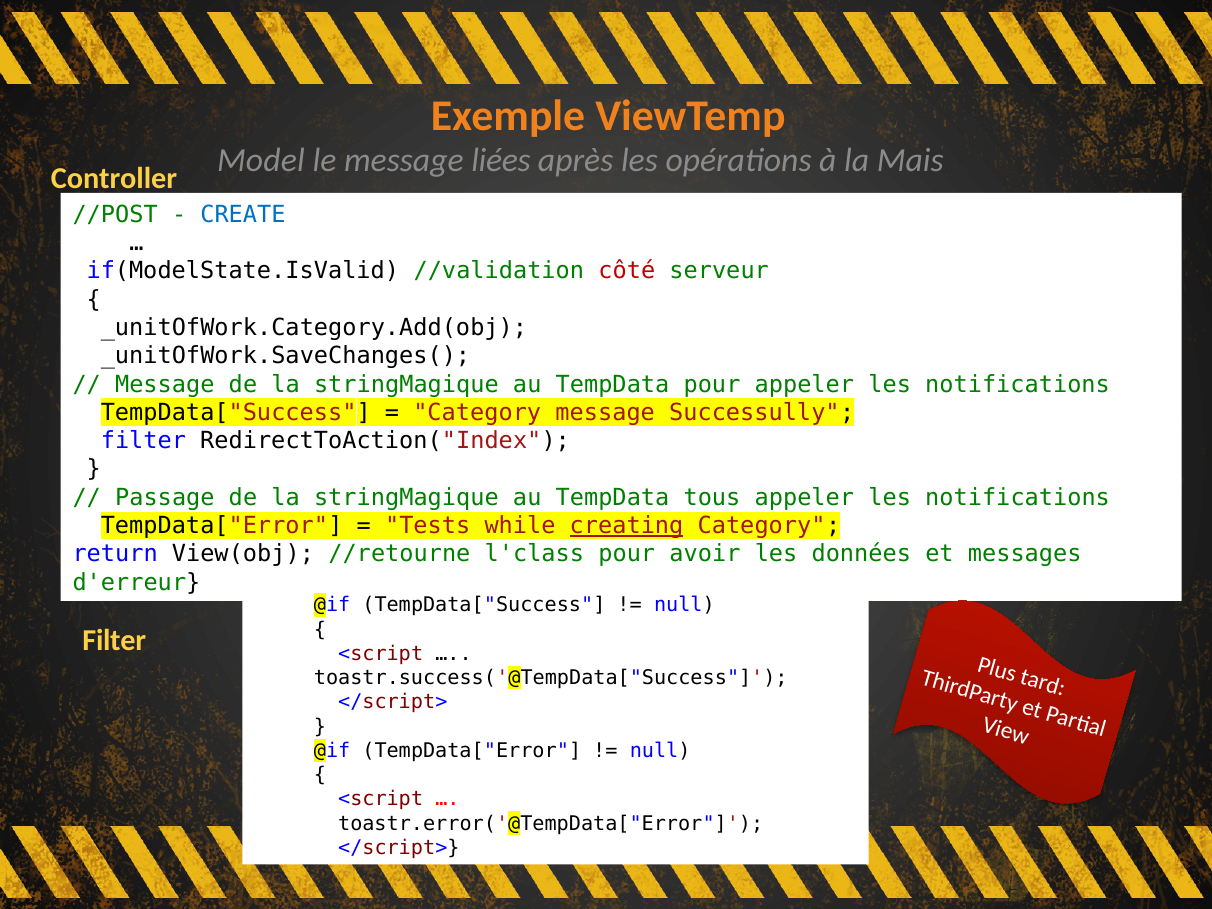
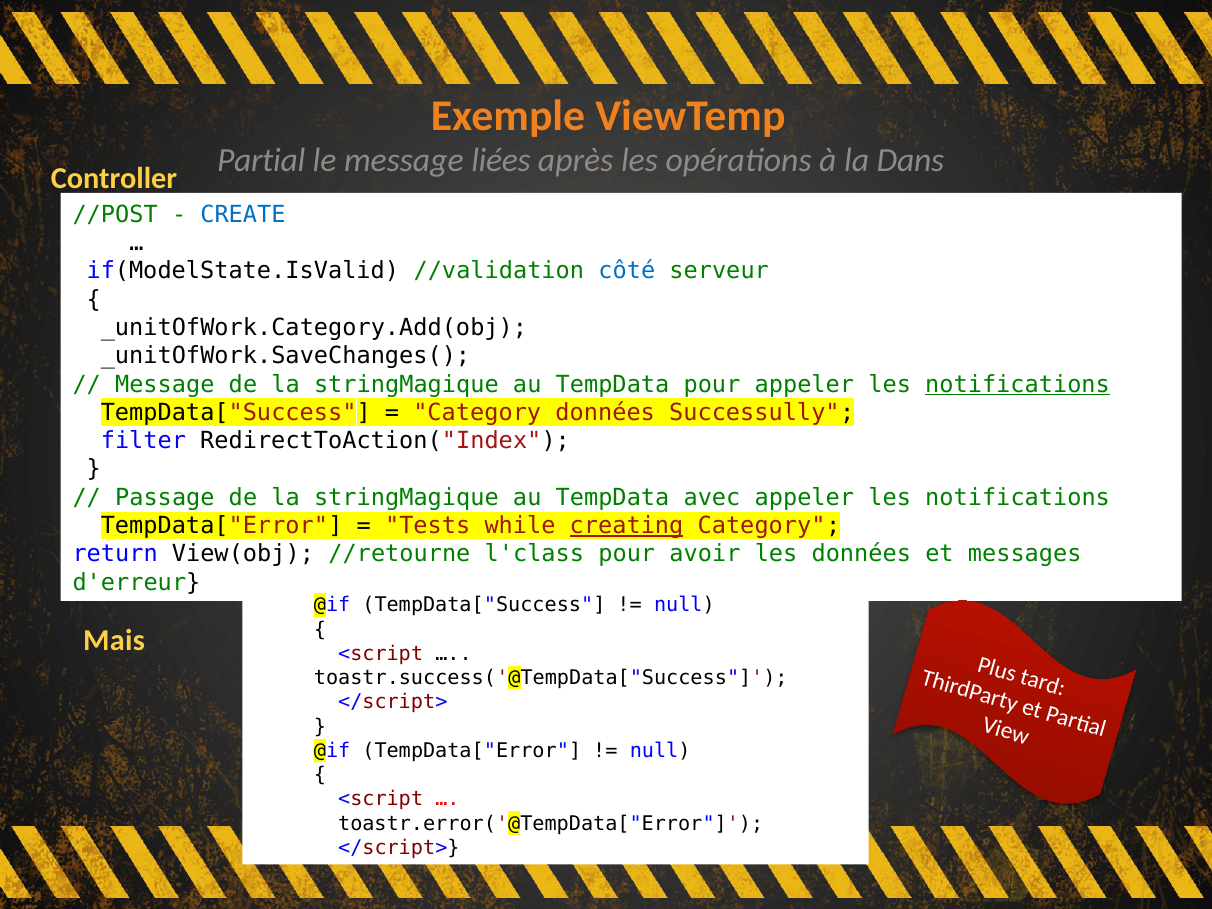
Model: Model -> Partial (261, 161)
Mais: Mais -> Dans (910, 161)
côté colour: red -> blue (627, 271)
notifications underline: none -> present (1018, 384)
Category message: message -> données (605, 413)
tous: tous -> avec (712, 497)
Filter: Filter -> Mais (114, 641)
